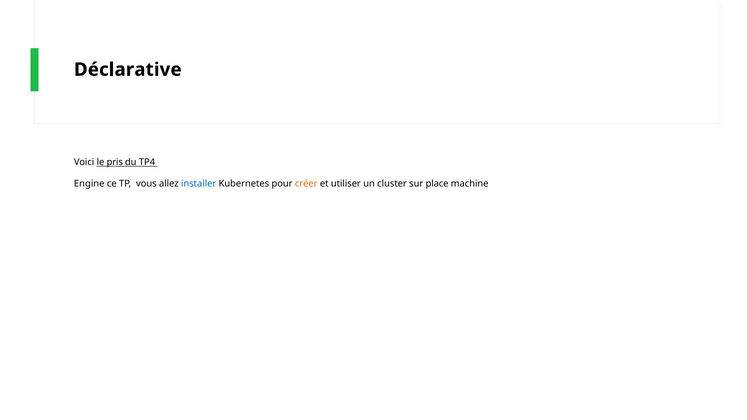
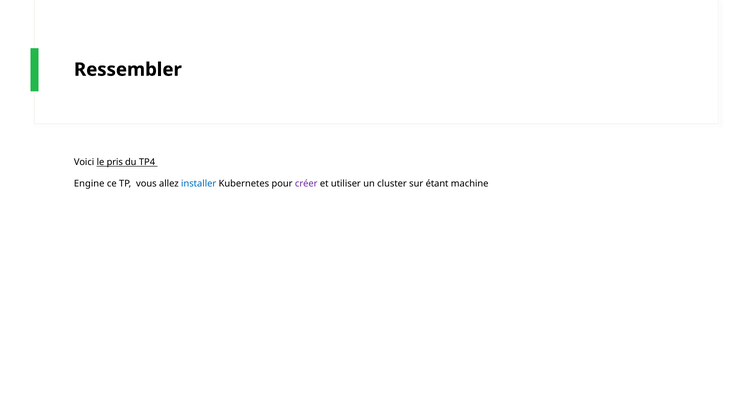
Déclarative: Déclarative -> Ressembler (128, 70)
créer colour: orange -> purple (306, 184)
place: place -> étant (437, 184)
